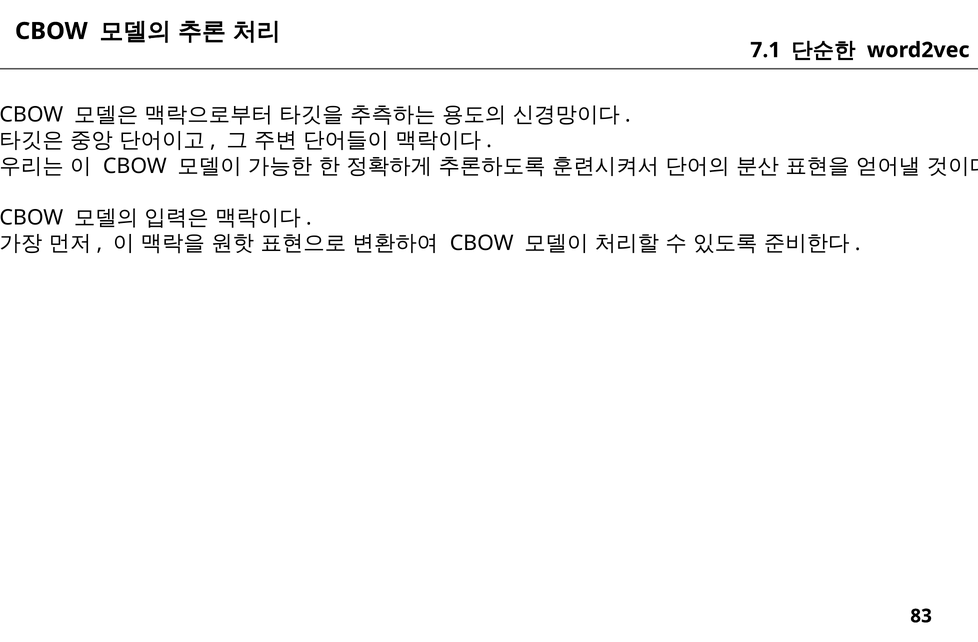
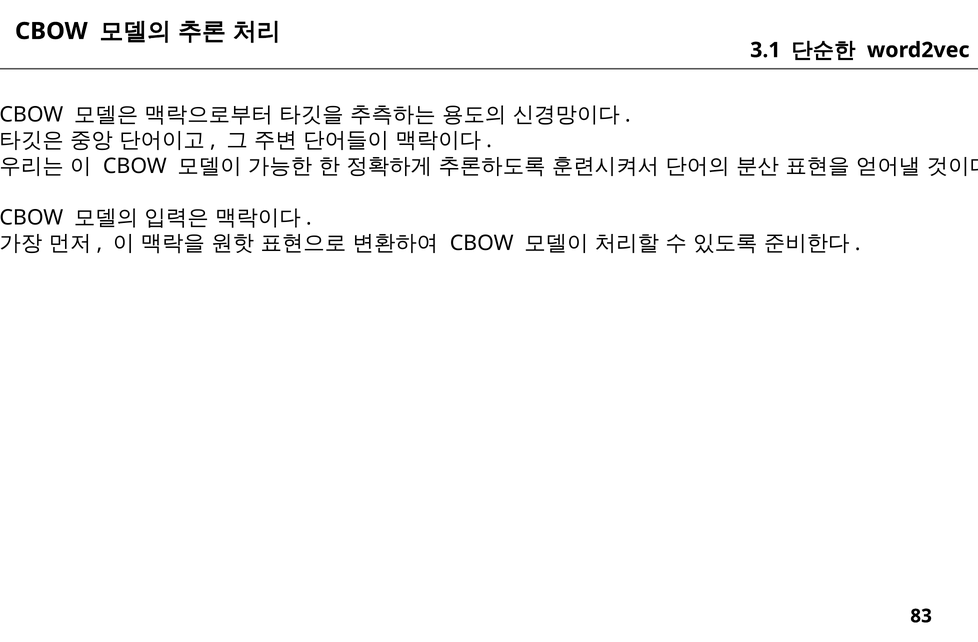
7.1: 7.1 -> 3.1 (765, 50)
